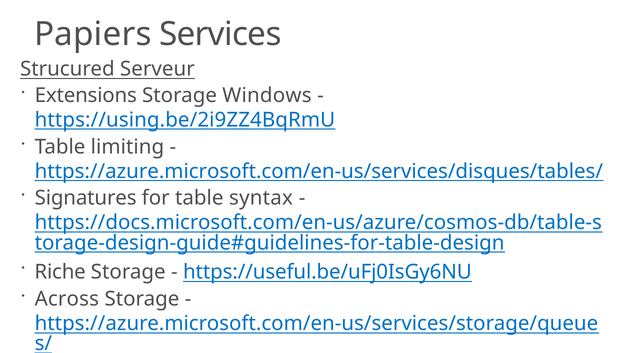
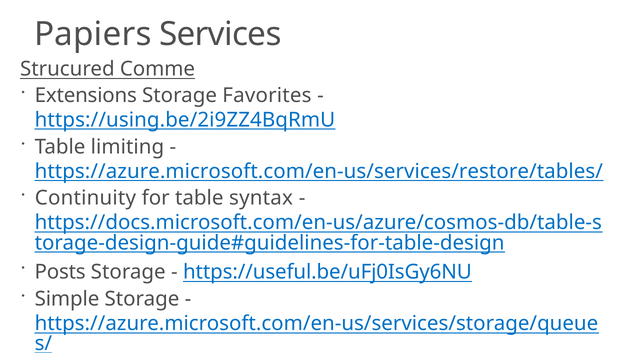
Serveur: Serveur -> Comme (157, 69)
Windows: Windows -> Favorites (267, 95)
https://azure.microsoft.com/en-us/services/disques/tables/: https://azure.microsoft.com/en-us/services/disques/tables/ -> https://azure.microsoft.com/en-us/services/restore/tables/ (319, 171)
Signatures: Signatures -> Continuity (85, 198)
Riche: Riche -> Posts (60, 272)
Across: Across -> Simple (67, 299)
